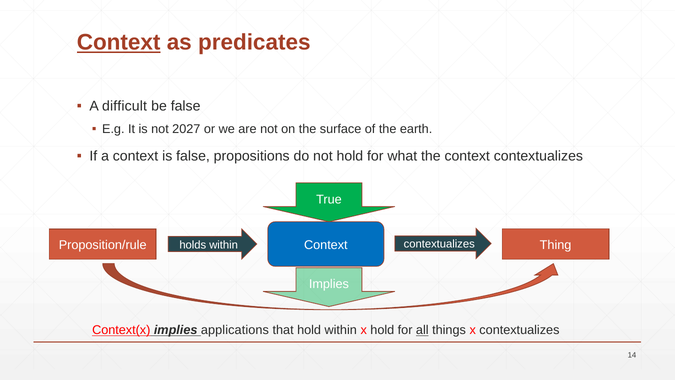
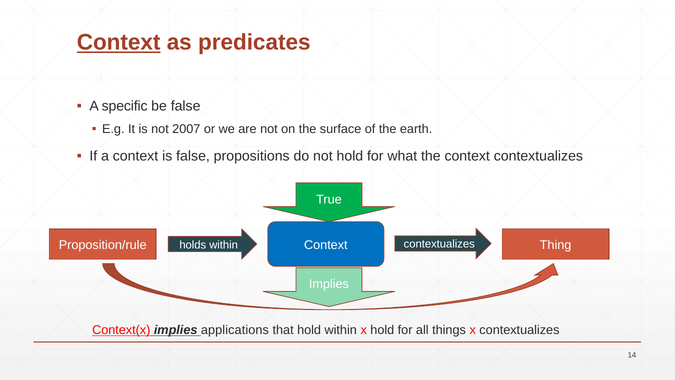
difficult: difficult -> specific (125, 106)
2027: 2027 -> 2007 (186, 129)
all underline: present -> none (422, 330)
